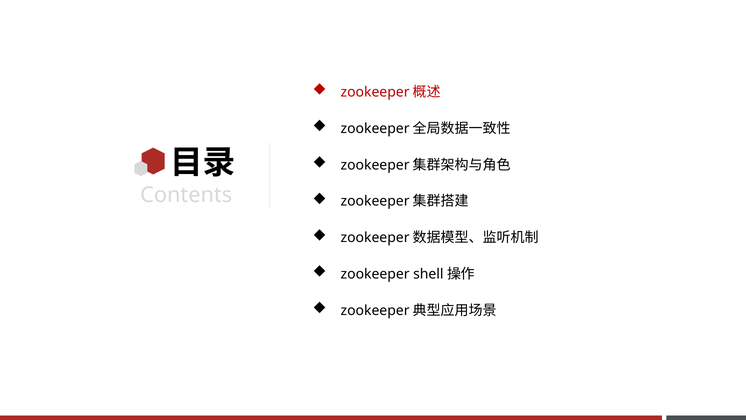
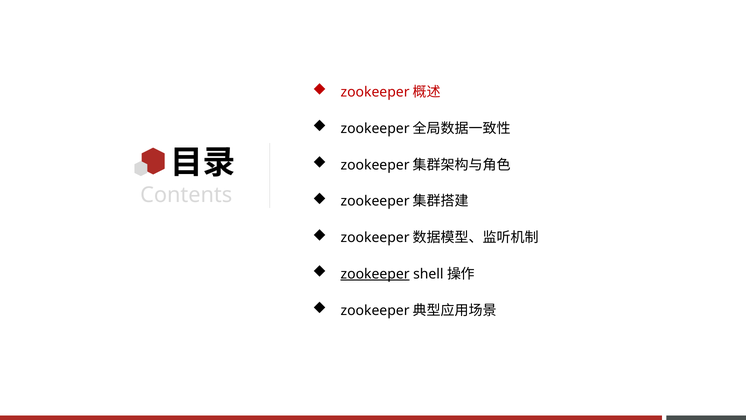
zookeeper underline: none -> present (375, 274)
